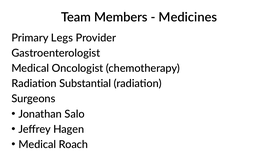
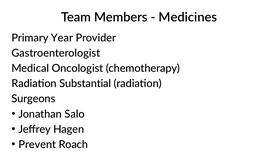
Legs: Legs -> Year (62, 38)
Medical: Medical -> Prevent (37, 144)
